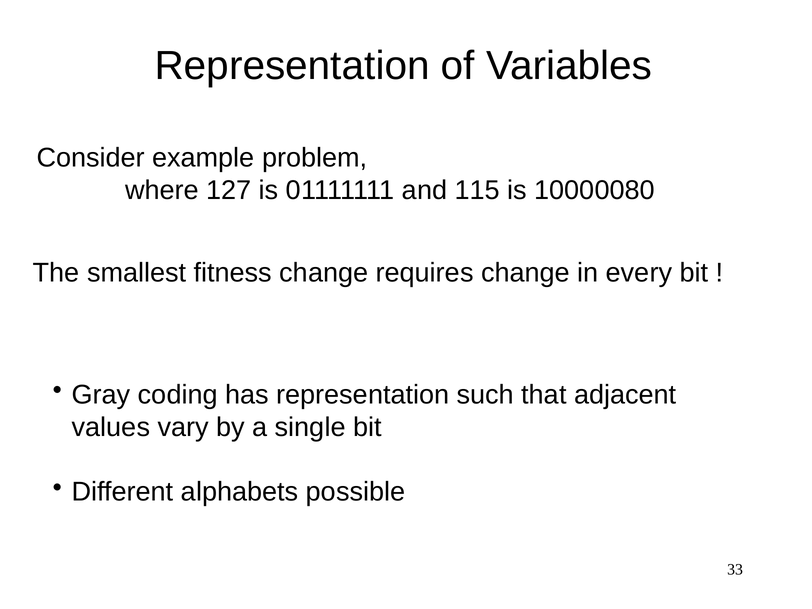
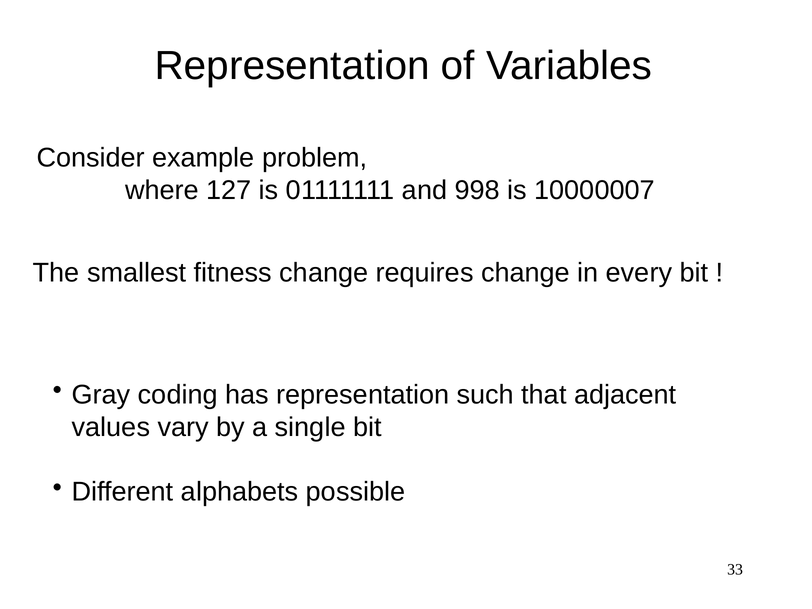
115: 115 -> 998 (477, 190)
10000080: 10000080 -> 10000007 (595, 190)
